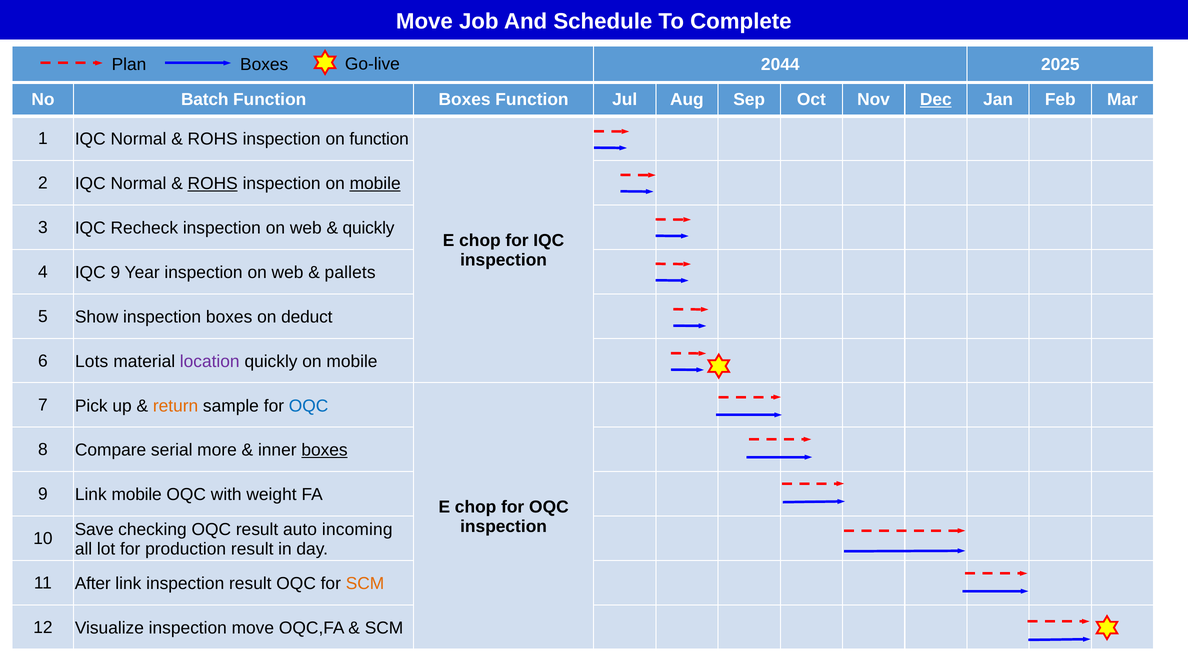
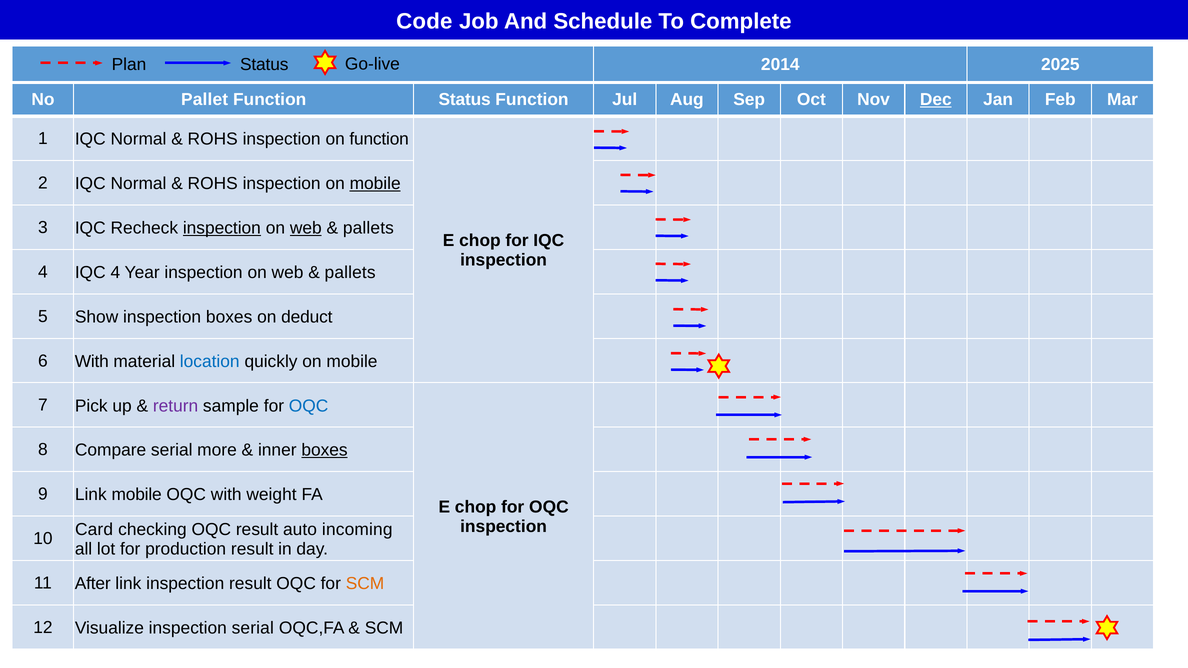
Move: Move -> Code (424, 21)
Plan Boxes: Boxes -> Status (264, 65)
2044: 2044 -> 2014 (780, 65)
Batch: Batch -> Pallet (205, 100)
Function Boxes: Boxes -> Status (465, 100)
ROHS underline: present -> none (213, 184)
inspection underline: none -> present (222, 228)
web underline: none -> present (306, 228)
quickly: quickly -> pallets (368, 228)
IQC 9: 9 -> 4 (115, 273)
6 Lots: Lots -> With (92, 362)
location colour: purple -> blue (210, 362)
return colour: orange -> purple (176, 406)
Save: Save -> Card (94, 530)
inspection move: move -> serial (253, 628)
